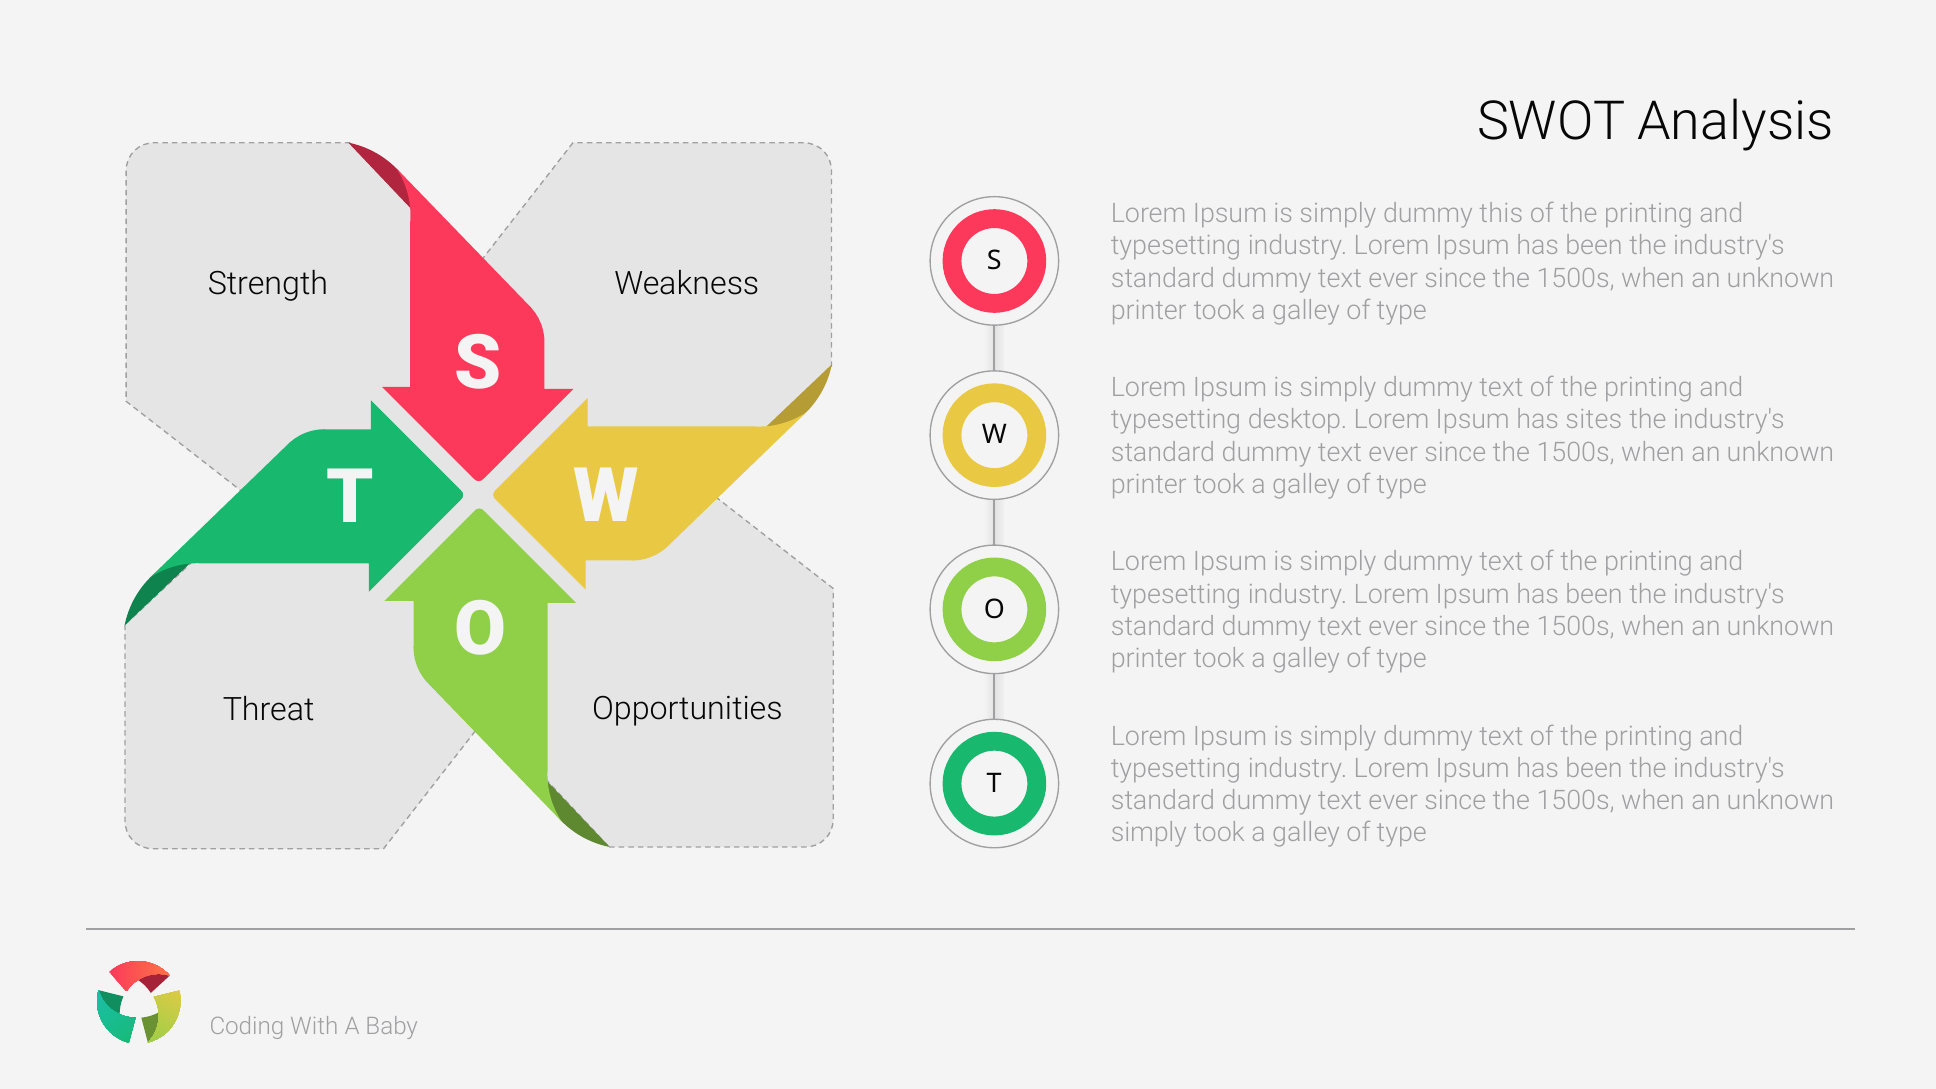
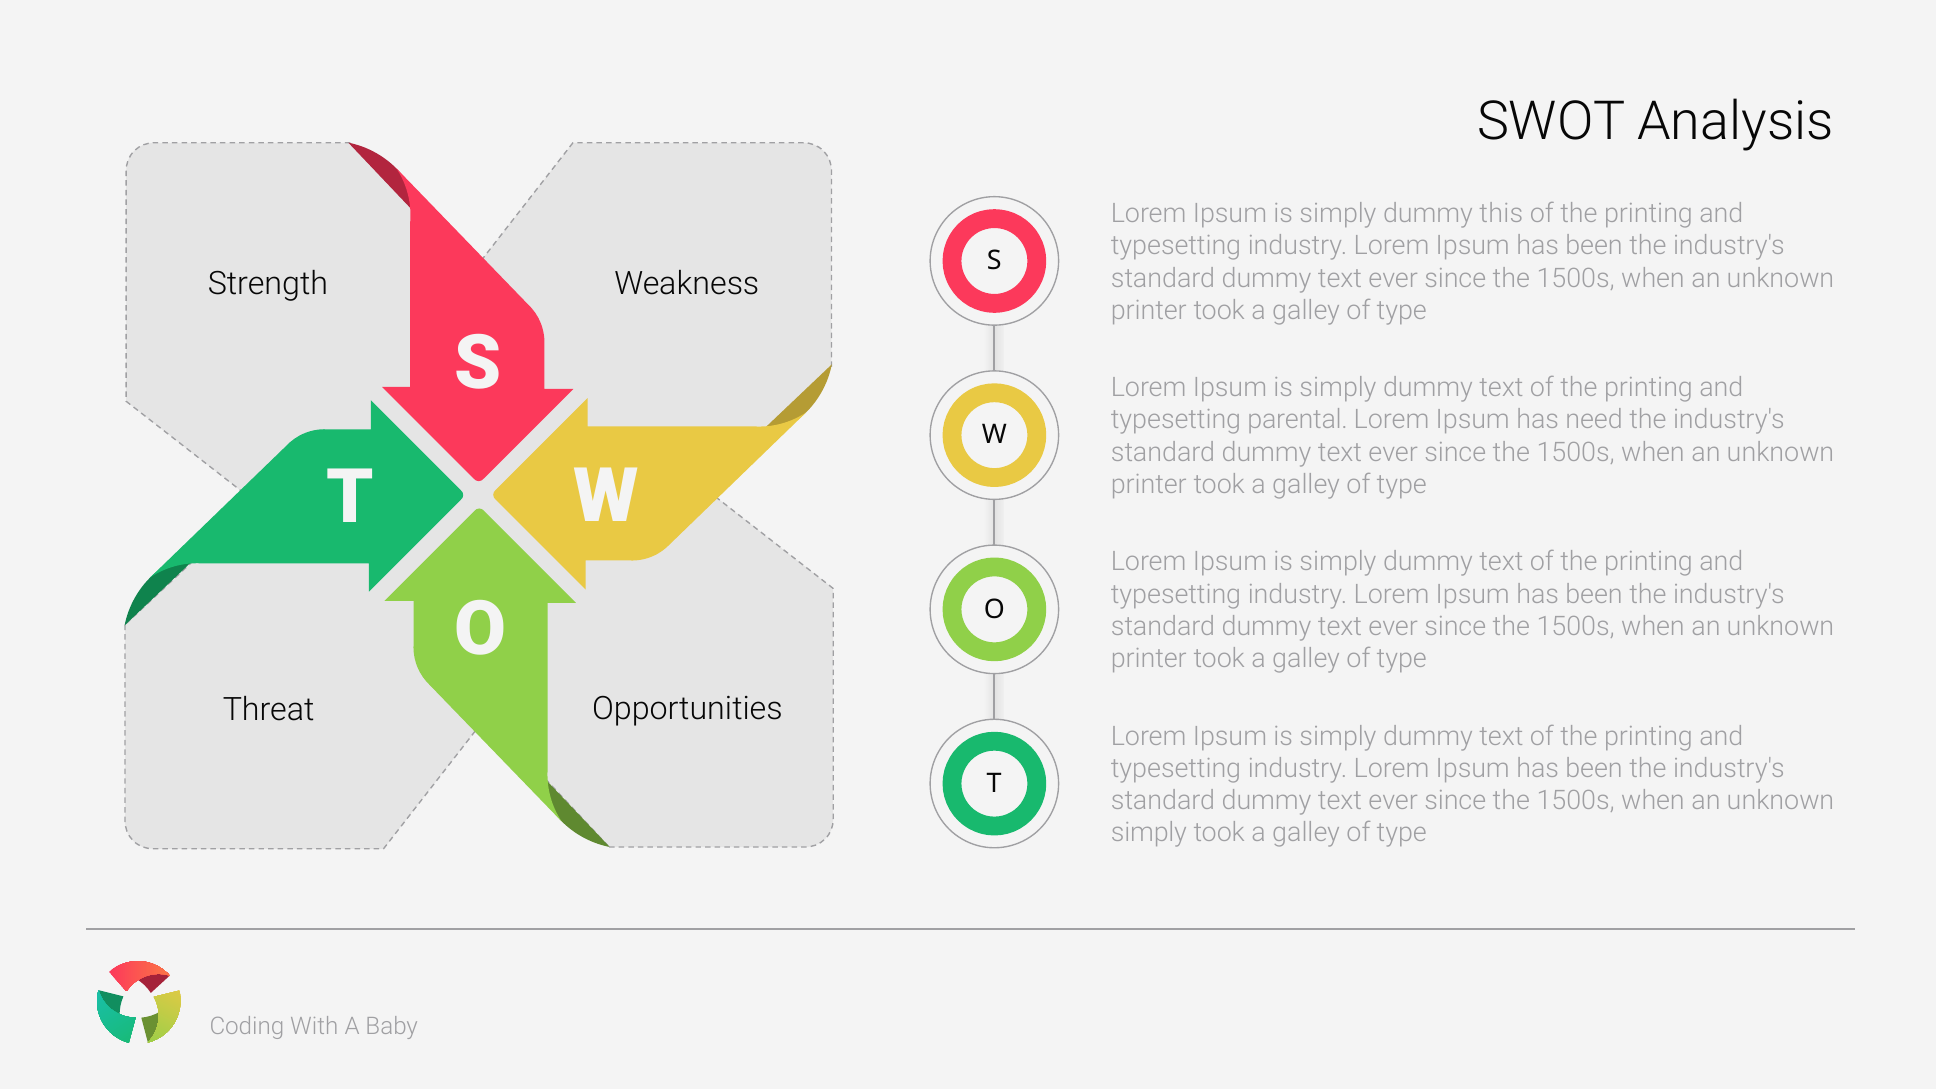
desktop: desktop -> parental (1298, 420)
sites: sites -> need (1594, 420)
